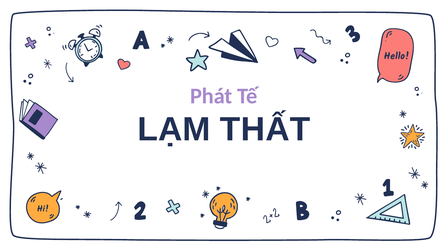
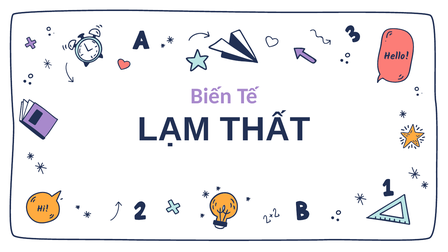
Phát: Phát -> Biến (211, 96)
